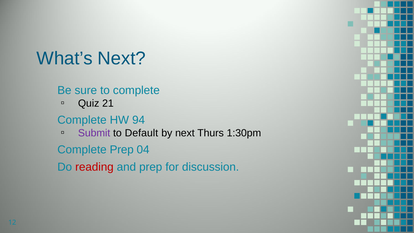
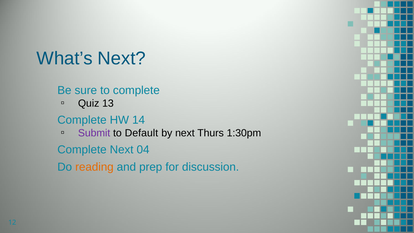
21: 21 -> 13 (108, 103)
94: 94 -> 14 (139, 120)
Complete Prep: Prep -> Next (122, 150)
reading colour: red -> orange (94, 167)
